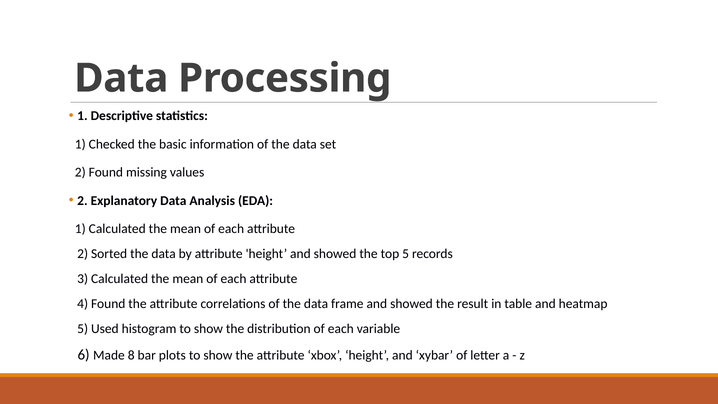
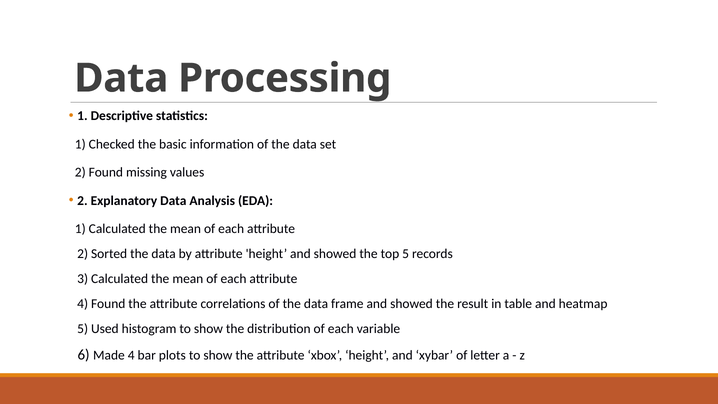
Made 8: 8 -> 4 (131, 355)
